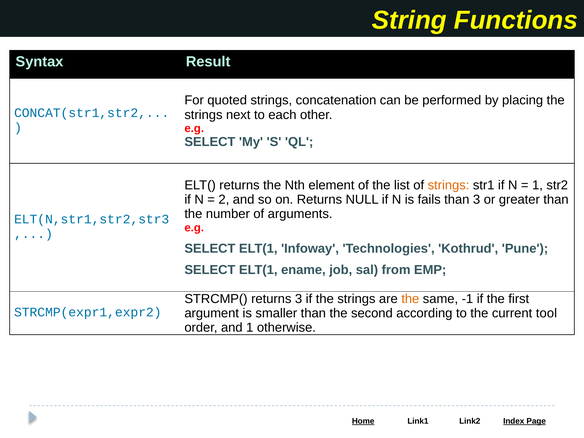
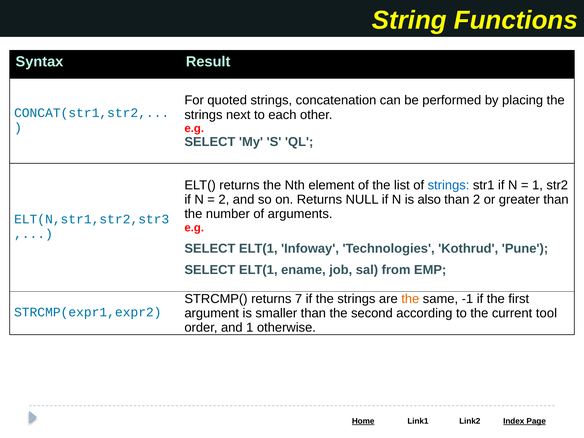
strings colour: orange -> blue (449, 185)
fails: fails -> also (429, 200)
than 3: 3 -> 2 (477, 200)
returns 3: 3 -> 7 (299, 299)
